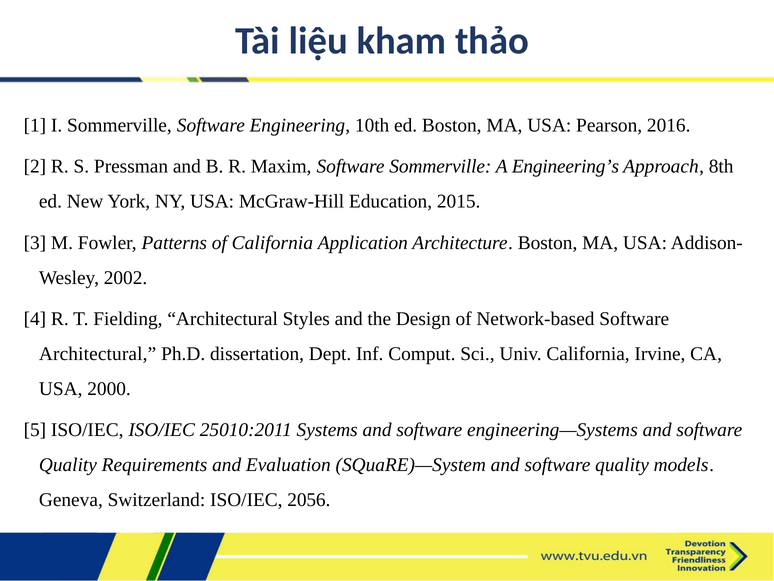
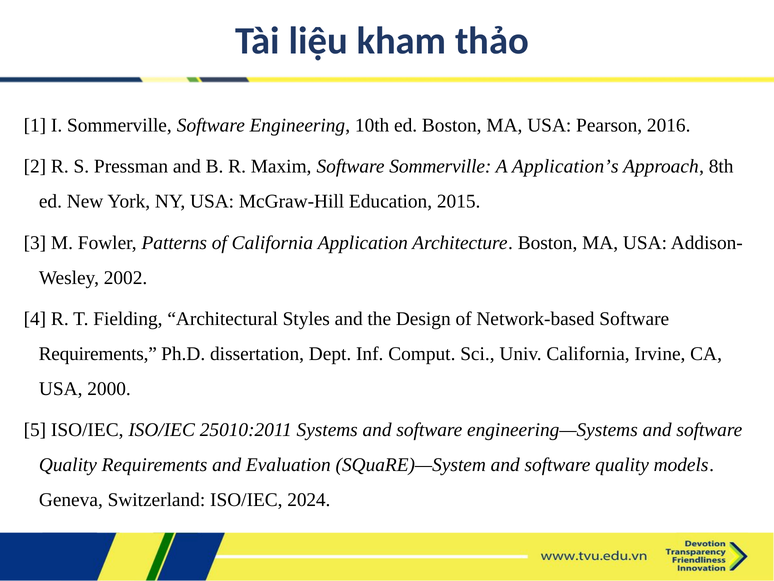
Engineering’s: Engineering’s -> Application’s (565, 166)
Architectural: Architectural -> Requirements (98, 353)
2056: 2056 -> 2024 (309, 499)
